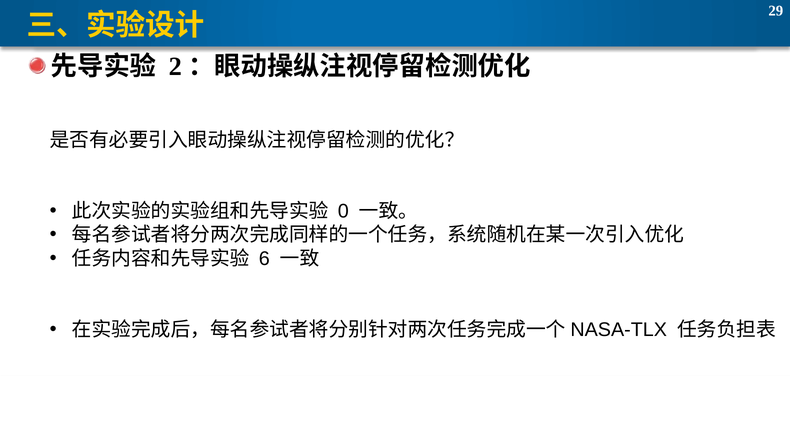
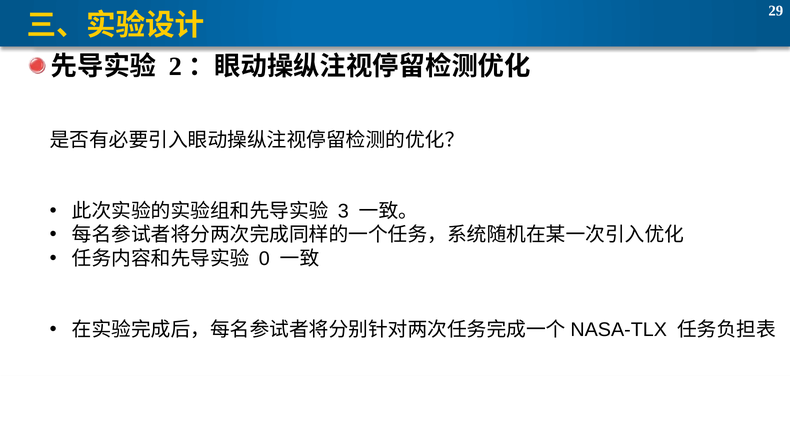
0: 0 -> 3 (343, 211)
6: 6 -> 0 (264, 259)
